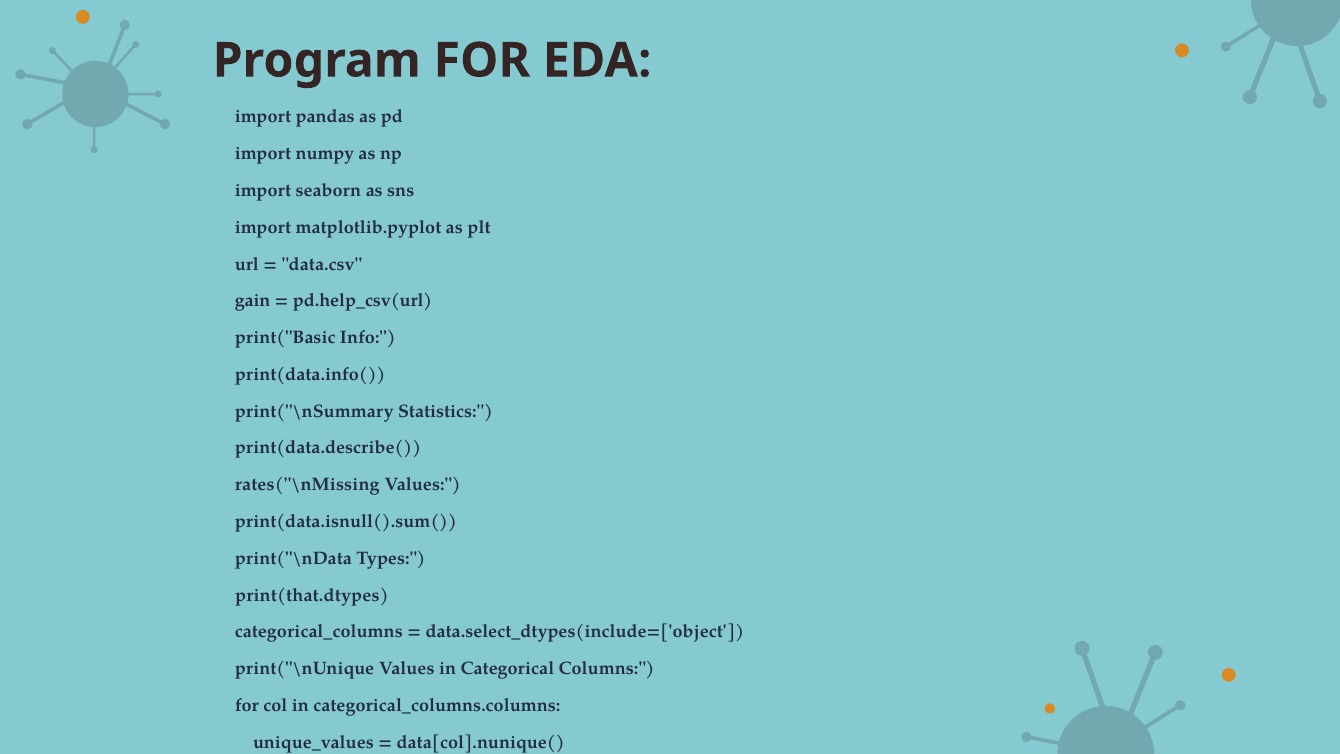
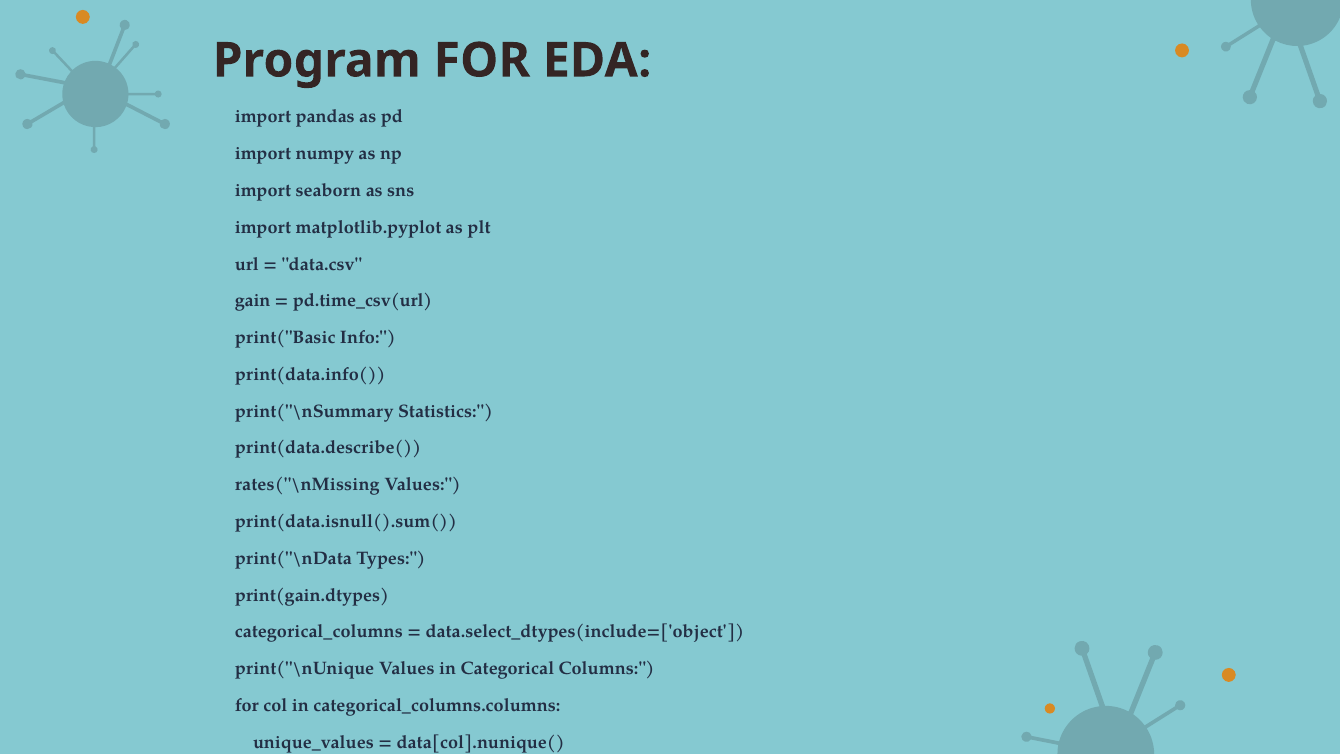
pd.help_csv(url: pd.help_csv(url -> pd.time_csv(url (363, 301)
print(that.dtypes: print(that.dtypes -> print(gain.dtypes (312, 595)
